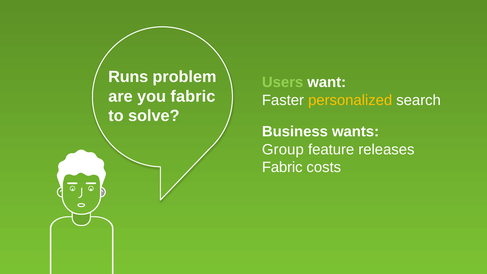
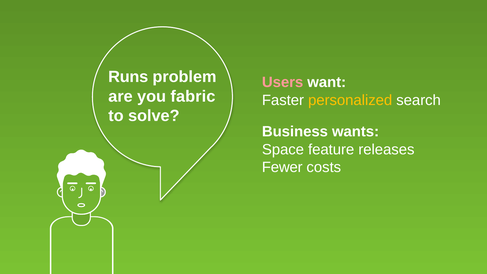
Users colour: light green -> pink (283, 82)
Group: Group -> Space (283, 149)
Fabric: Fabric -> Fewer (282, 167)
